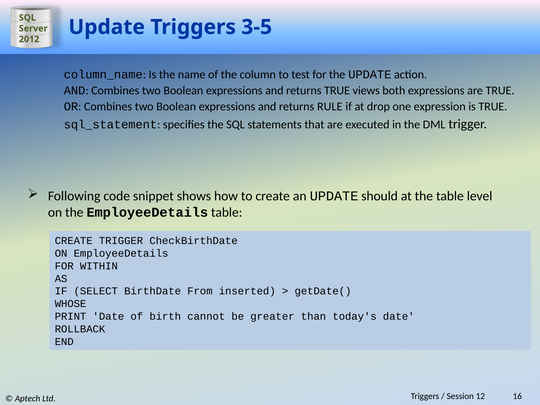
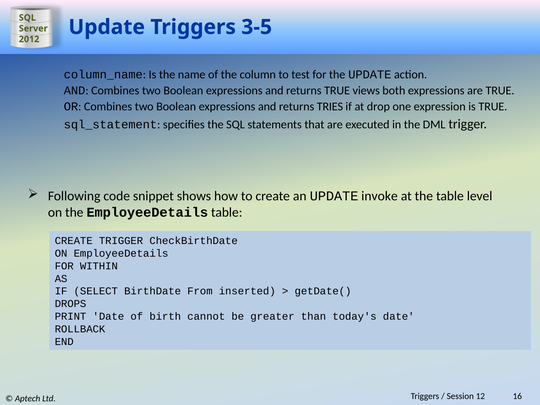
RULE: RULE -> TRIES (330, 107)
should: should -> invoke (380, 196)
WHOSE: WHOSE -> DROPS (71, 304)
